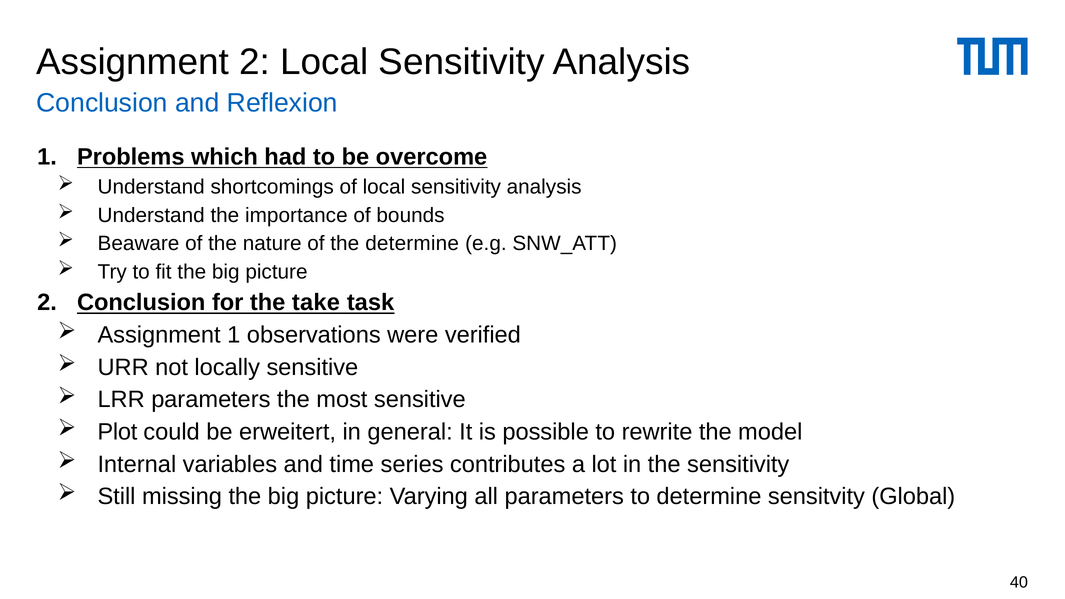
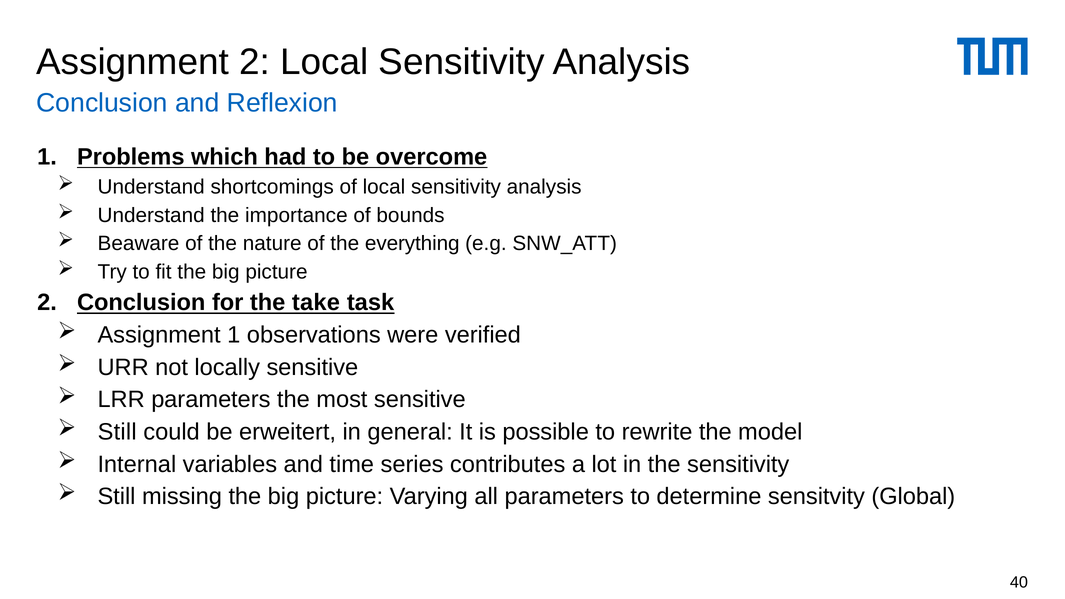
the determine: determine -> everything (412, 244)
Plot: Plot -> Still (117, 432)
